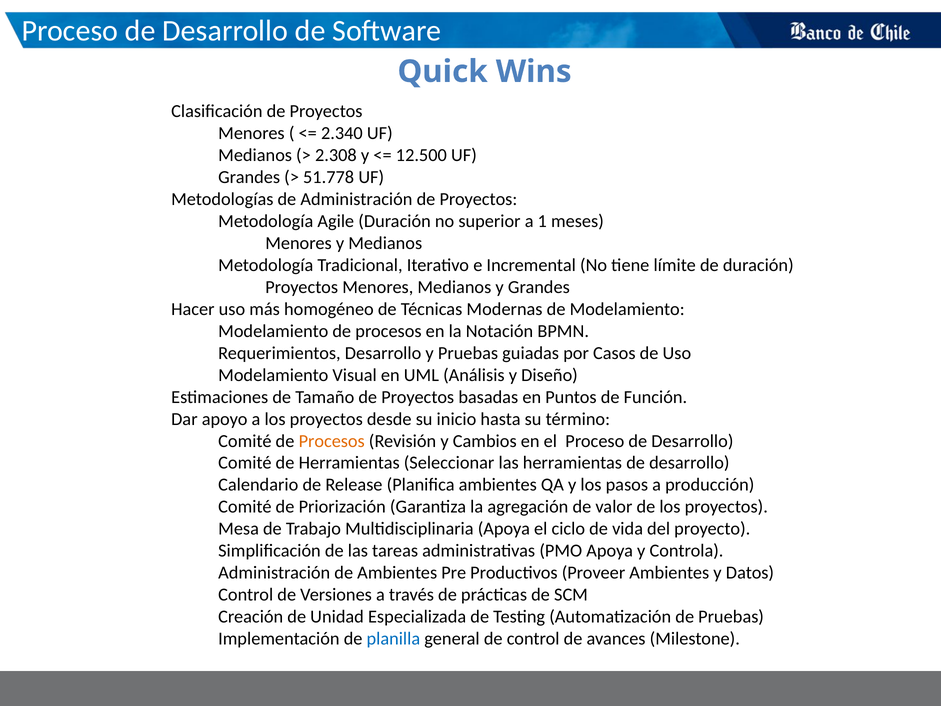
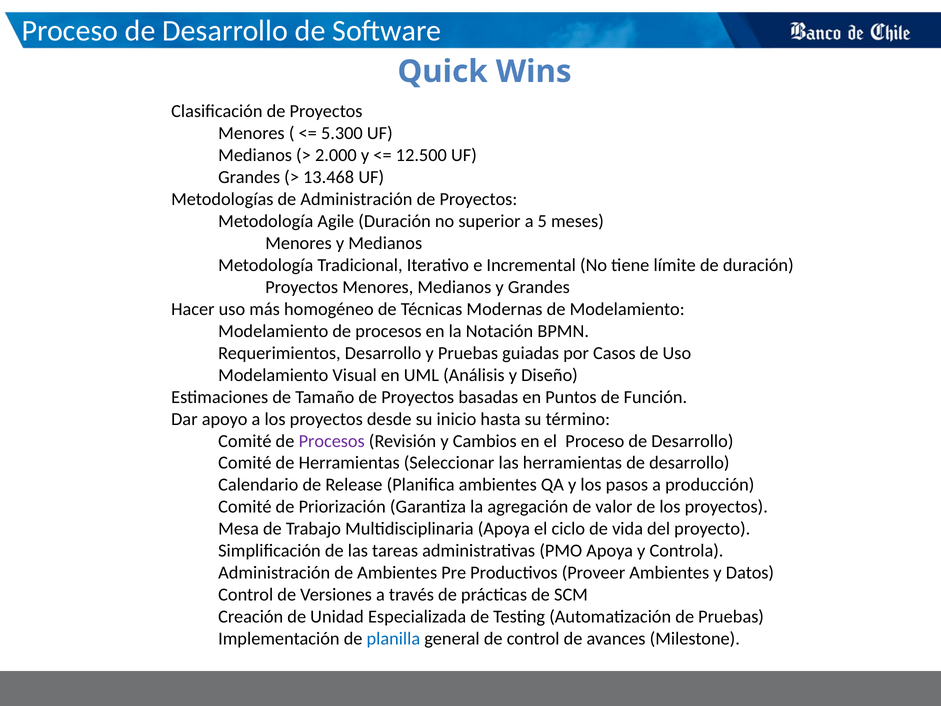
2.340: 2.340 -> 5.300 (342, 133)
2.308: 2.308 -> 2.000 (336, 155)
51.778: 51.778 -> 13.468 (329, 177)
1: 1 -> 5 (542, 221)
Procesos colour: orange -> purple (332, 441)
